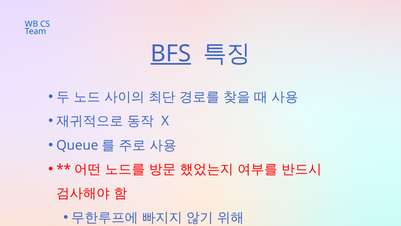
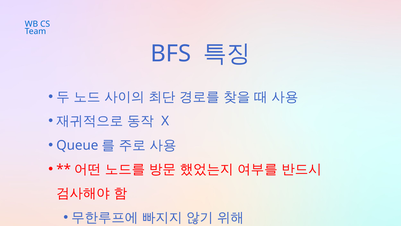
BFS underline: present -> none (171, 54)
